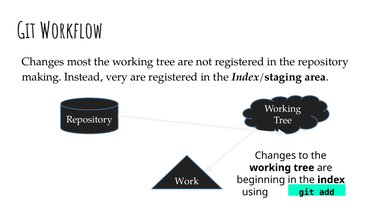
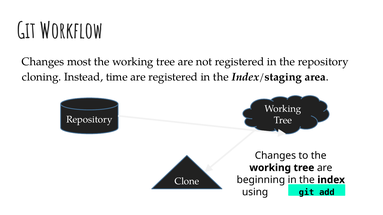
making: making -> cloning (42, 77)
very: very -> time (117, 77)
Work: Work -> Clone (187, 182)
